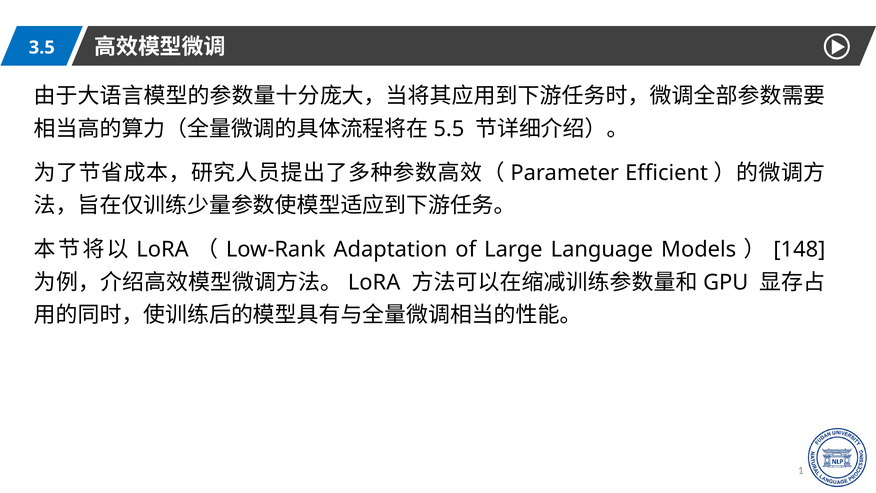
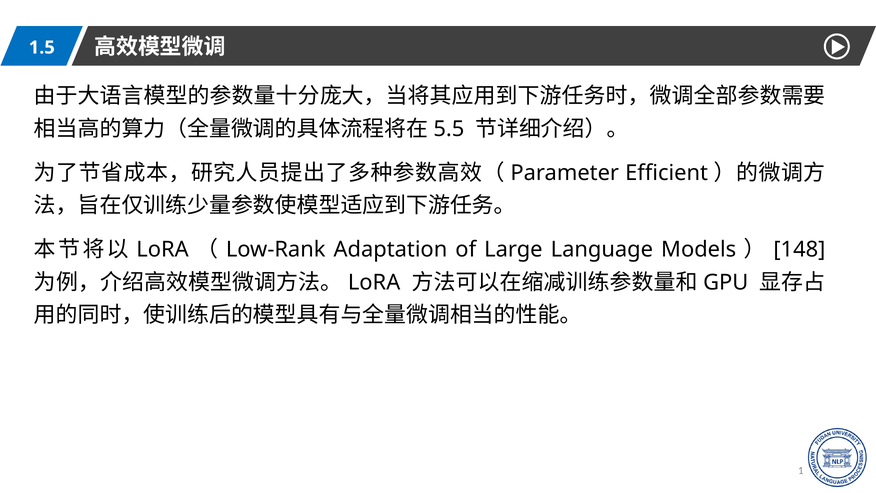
3.5: 3.5 -> 1.5 (42, 48)
